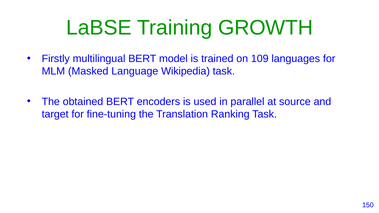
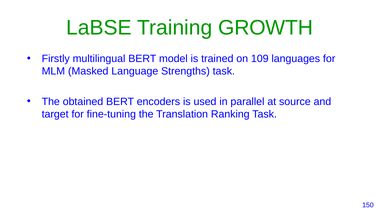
Wikipedia: Wikipedia -> Strengths (185, 71)
